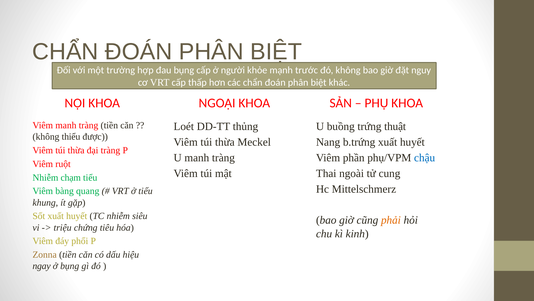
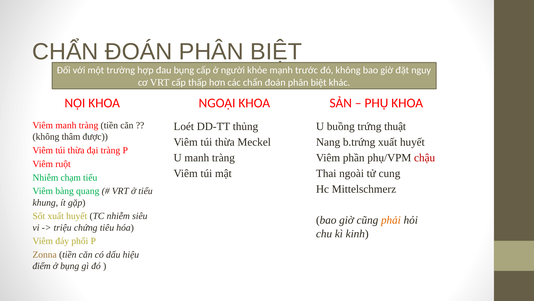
thiểu: thiểu -> thâm (71, 136)
chậu colour: blue -> red (425, 157)
ngay: ngay -> điểm (42, 266)
